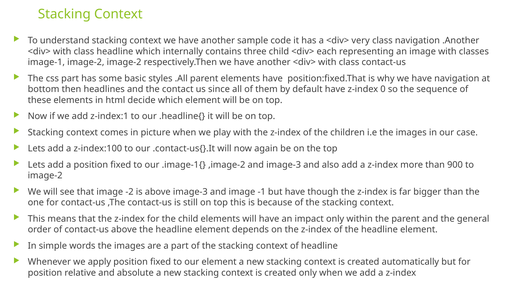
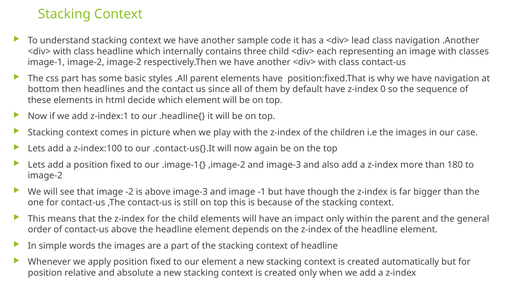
very: very -> lead (361, 41)
900: 900 -> 180 (455, 165)
